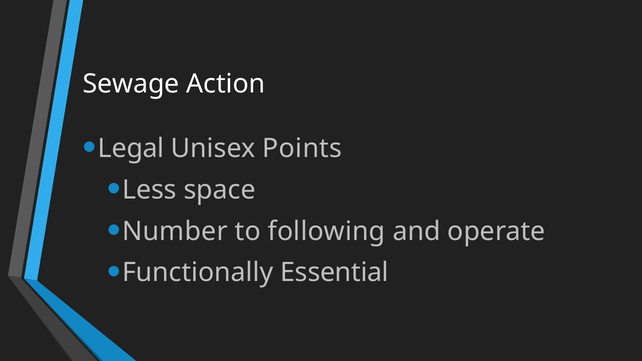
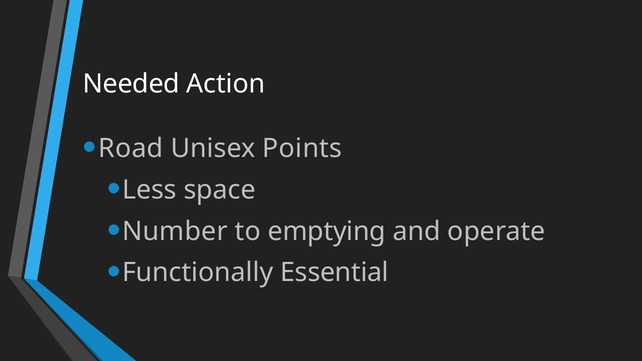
Sewage: Sewage -> Needed (131, 84)
Legal: Legal -> Road (131, 148)
following: following -> emptying (327, 231)
